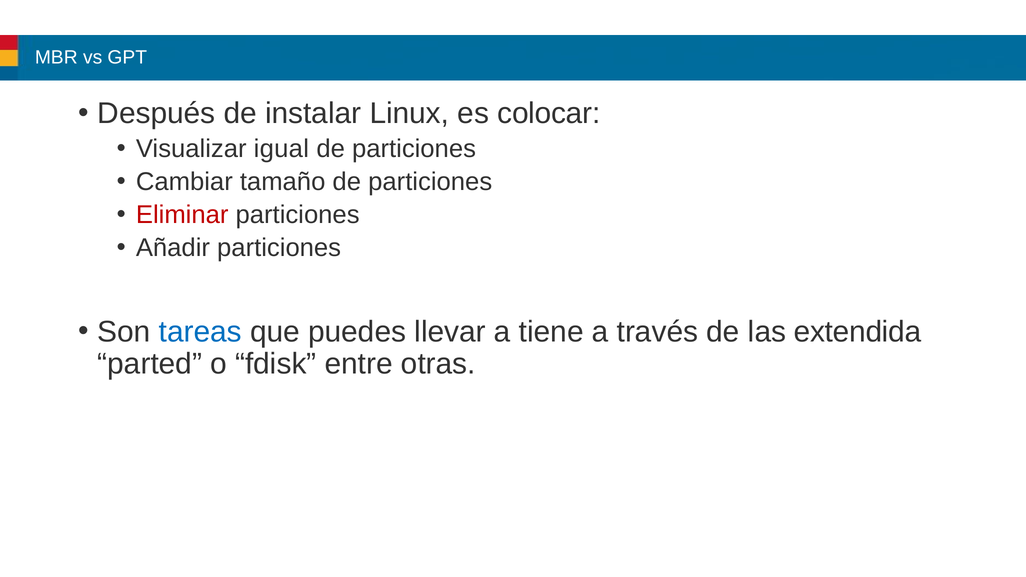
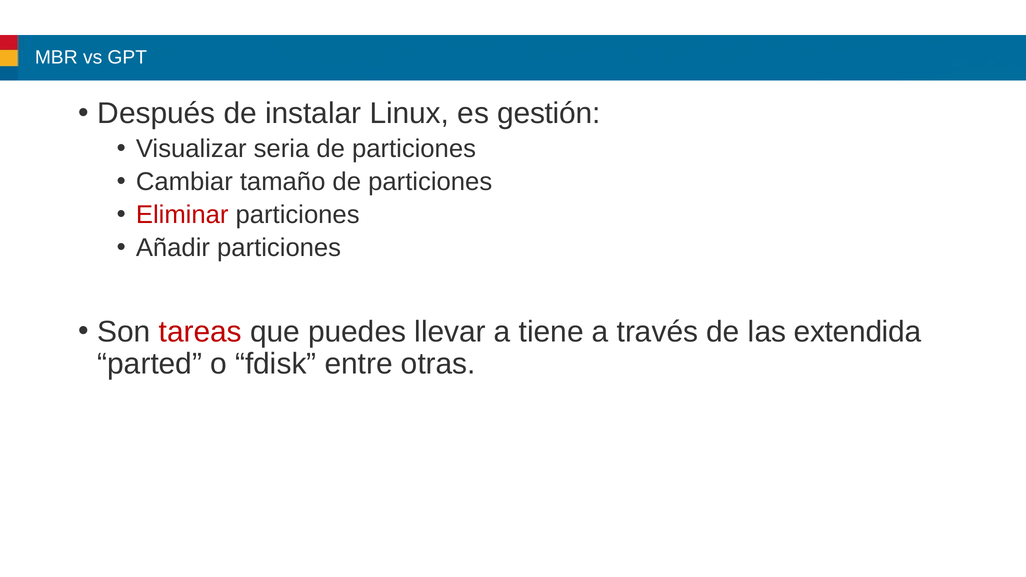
colocar: colocar -> gestión (549, 114)
igual: igual -> seria (281, 149)
tareas colour: blue -> red (200, 332)
